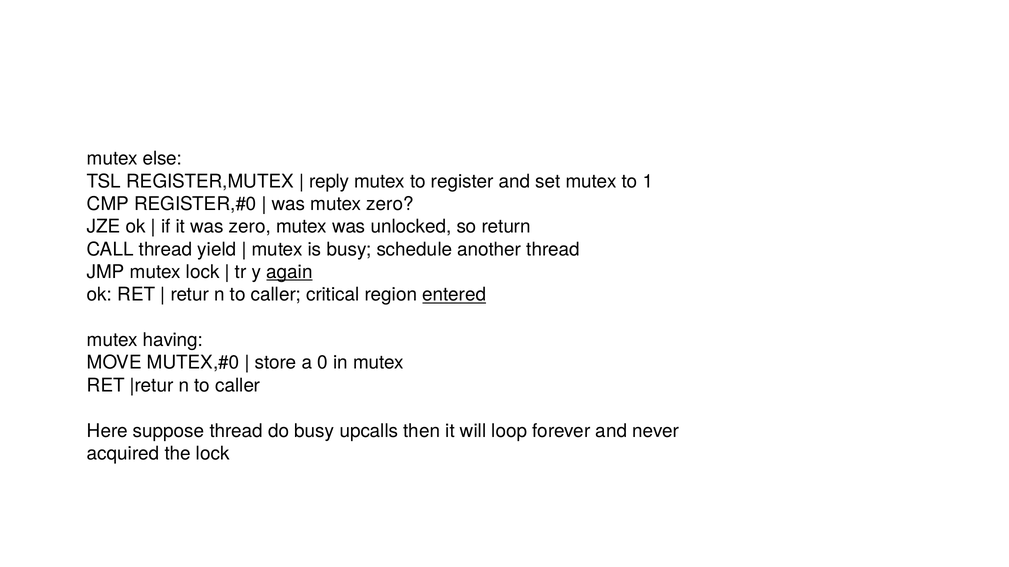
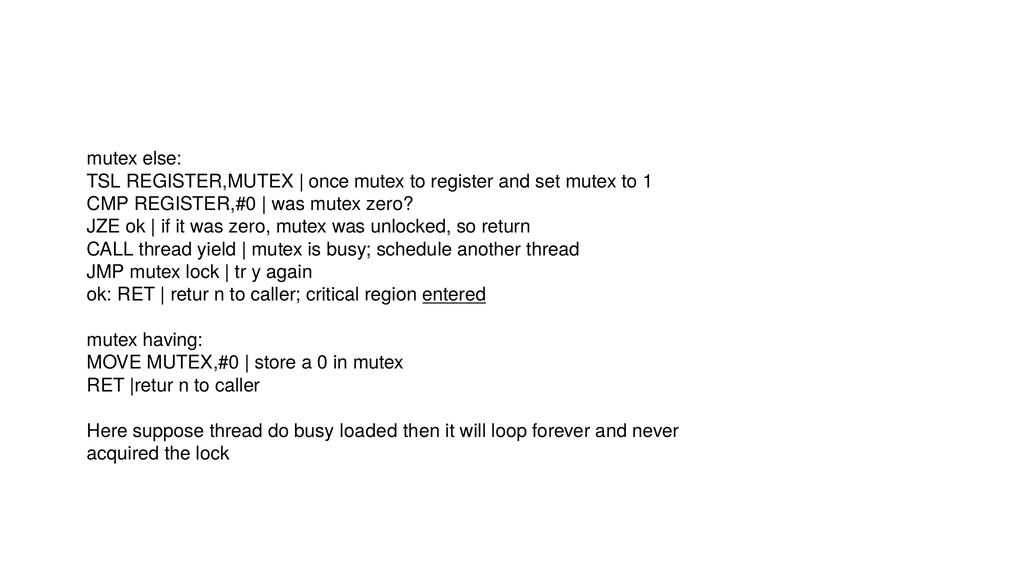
reply: reply -> once (329, 181)
again underline: present -> none (290, 272)
upcalls: upcalls -> loaded (369, 431)
